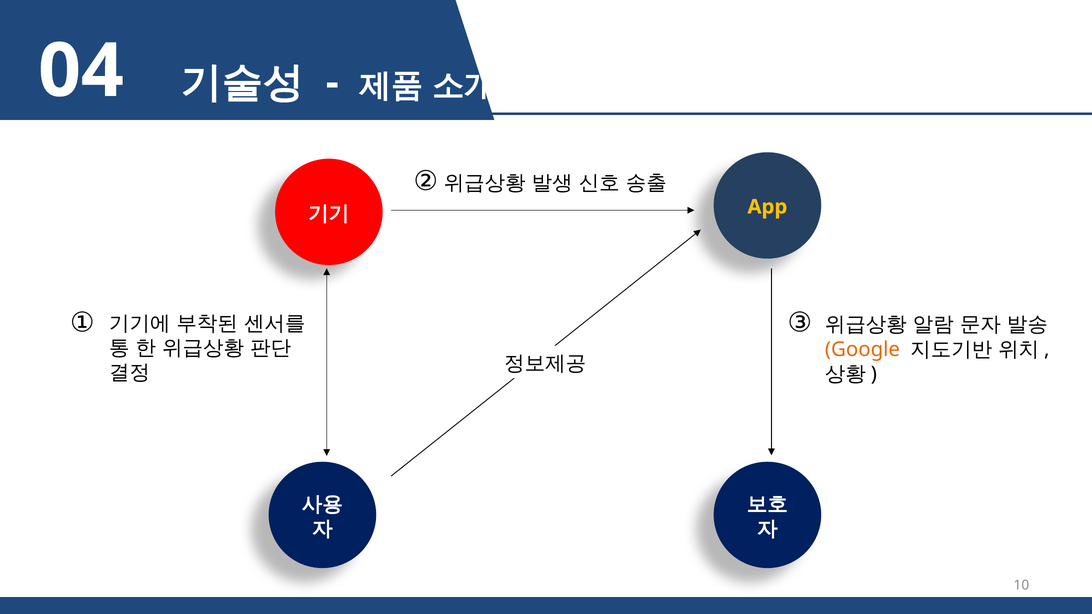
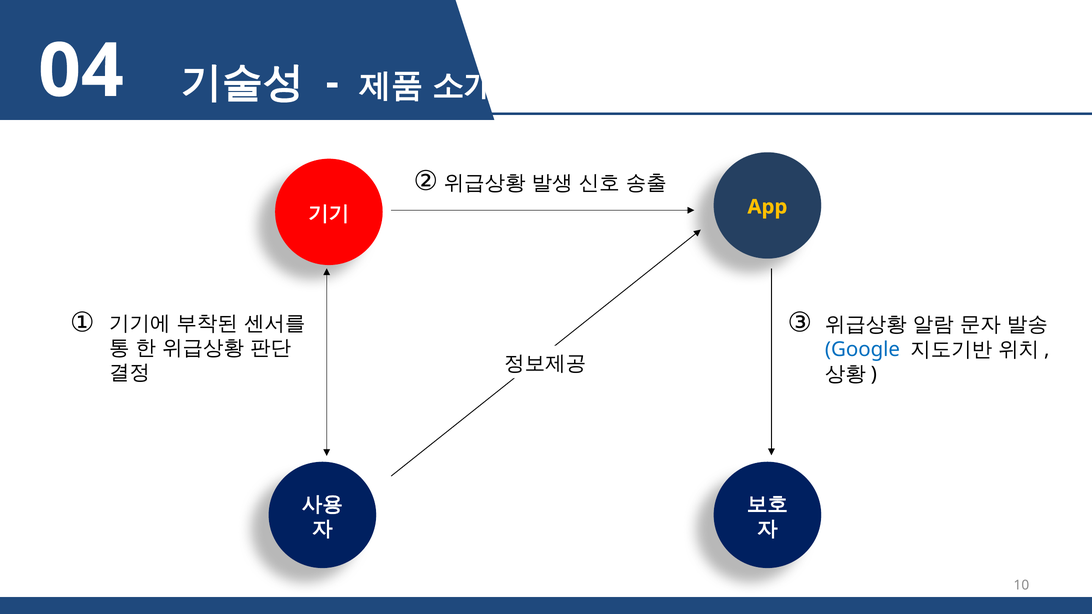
Google colour: orange -> blue (862, 349)
